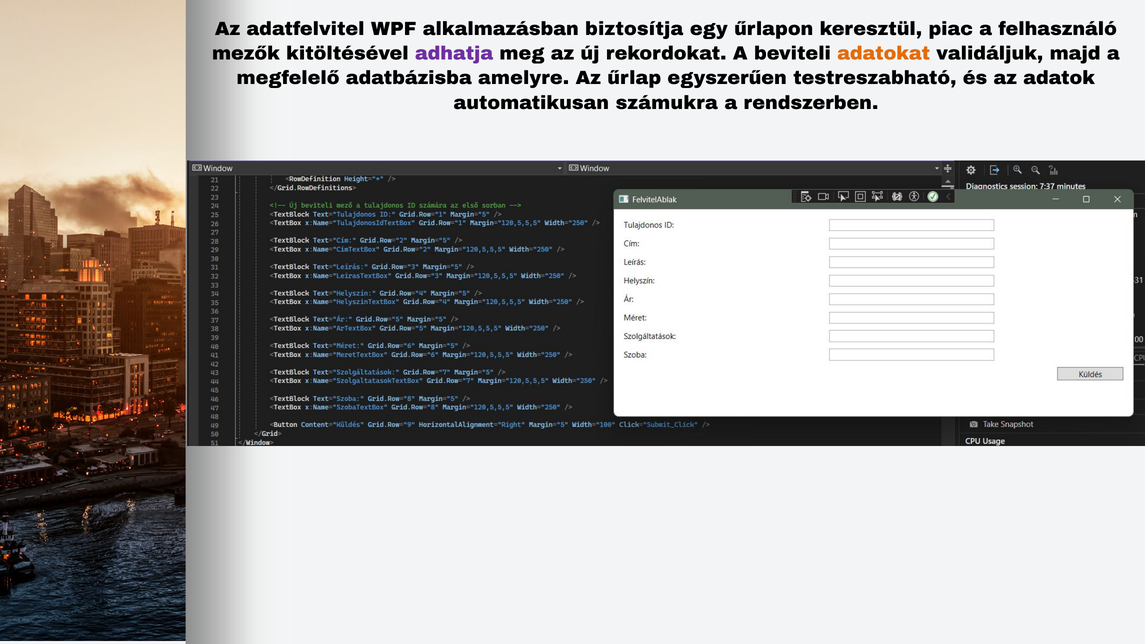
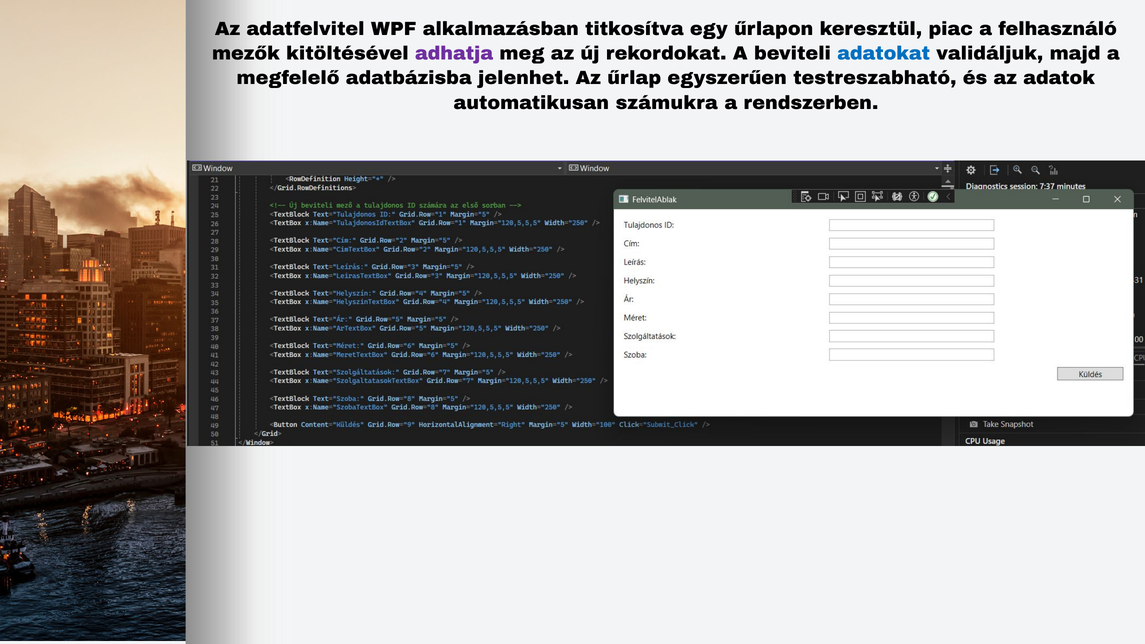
biztosítja: biztosítja -> titkosítva (634, 29)
adatokat colour: orange -> blue (884, 53)
amelyre: amelyre -> jelenhet (524, 78)
